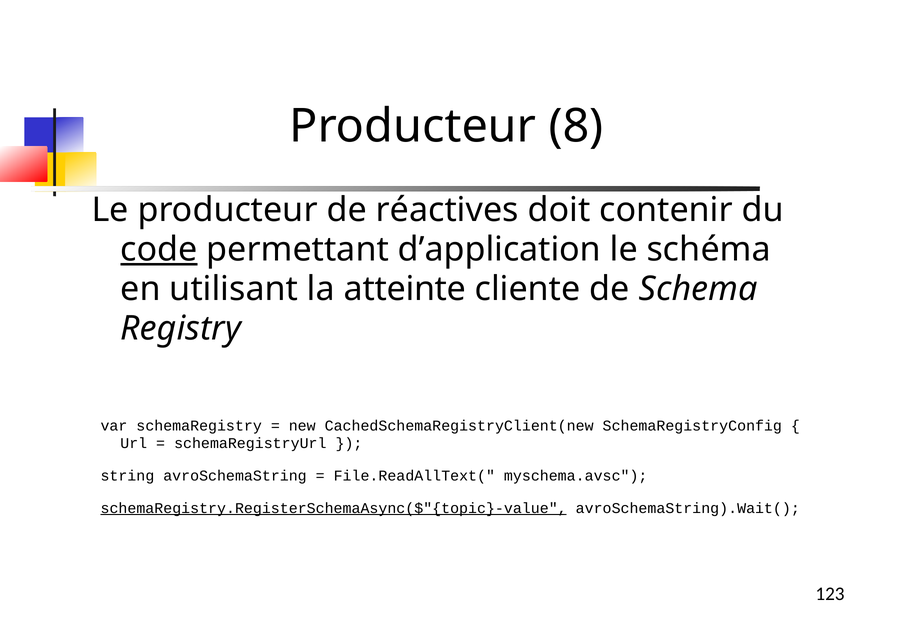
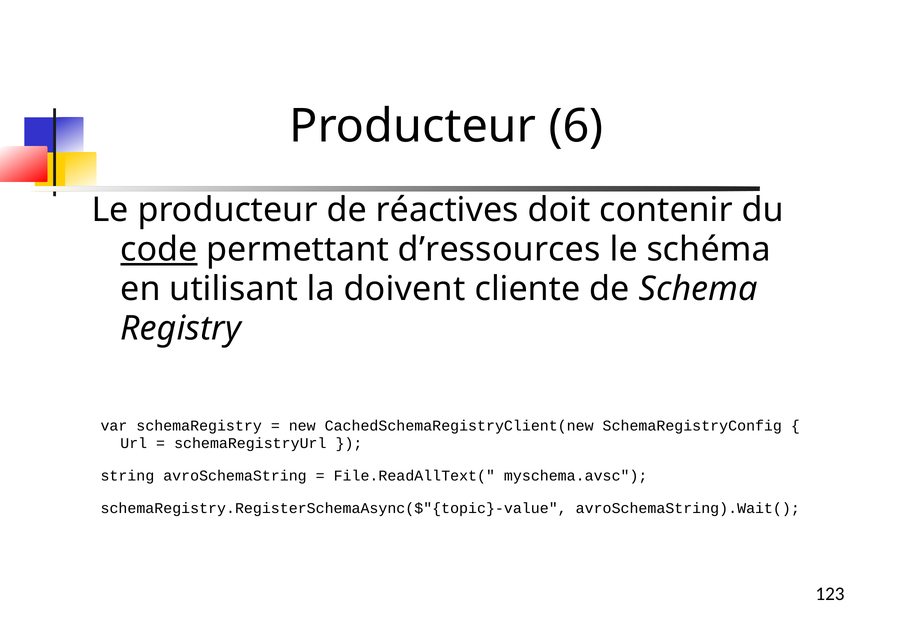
8: 8 -> 6 (576, 126)
d’application: d’application -> d’ressources (499, 249)
atteinte: atteinte -> doivent (405, 289)
schemaRegistry.RegisterSchemaAsync($"{topic}-value underline: present -> none (334, 508)
